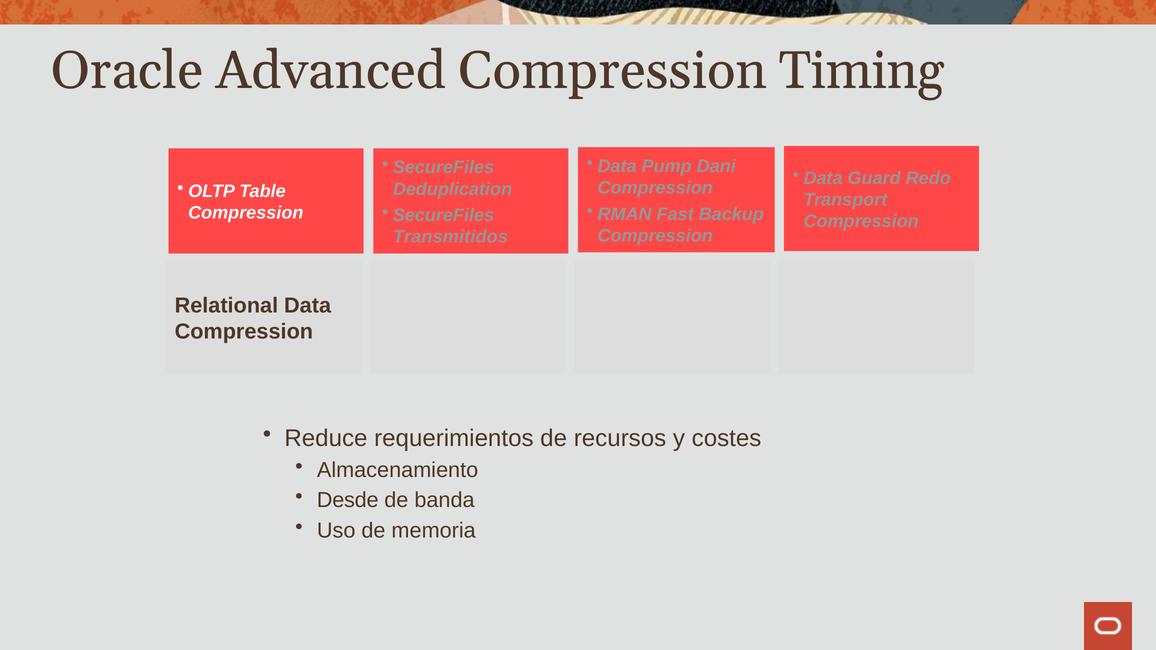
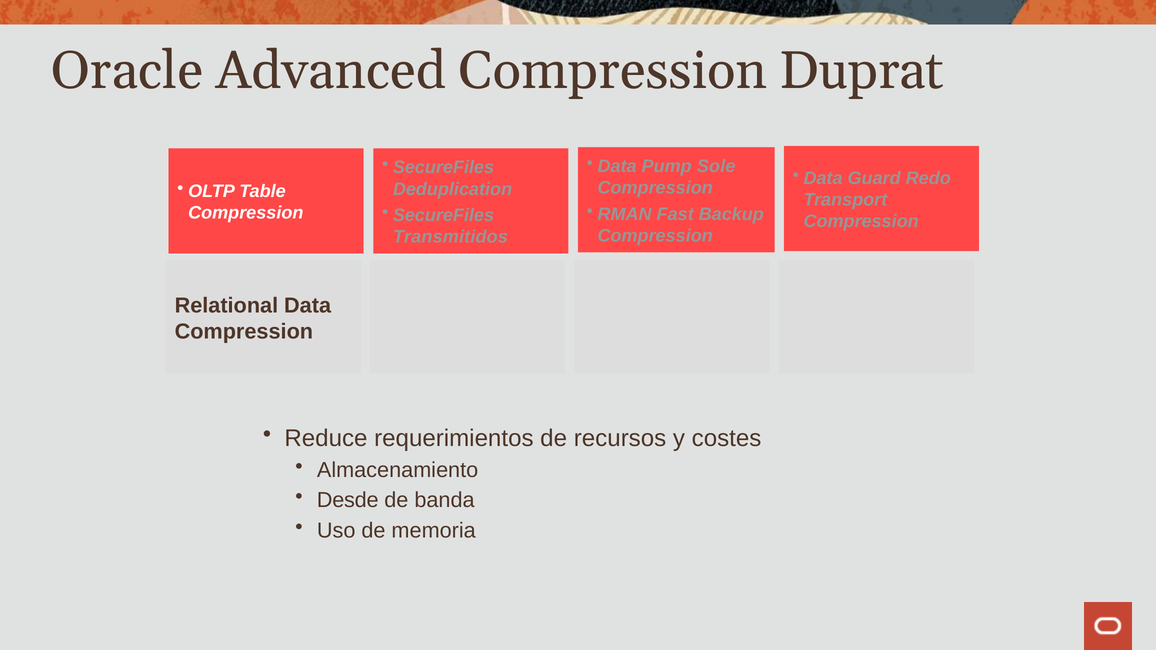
Timing: Timing -> Duprat (862, 71)
Dani: Dani -> Sole (716, 166)
